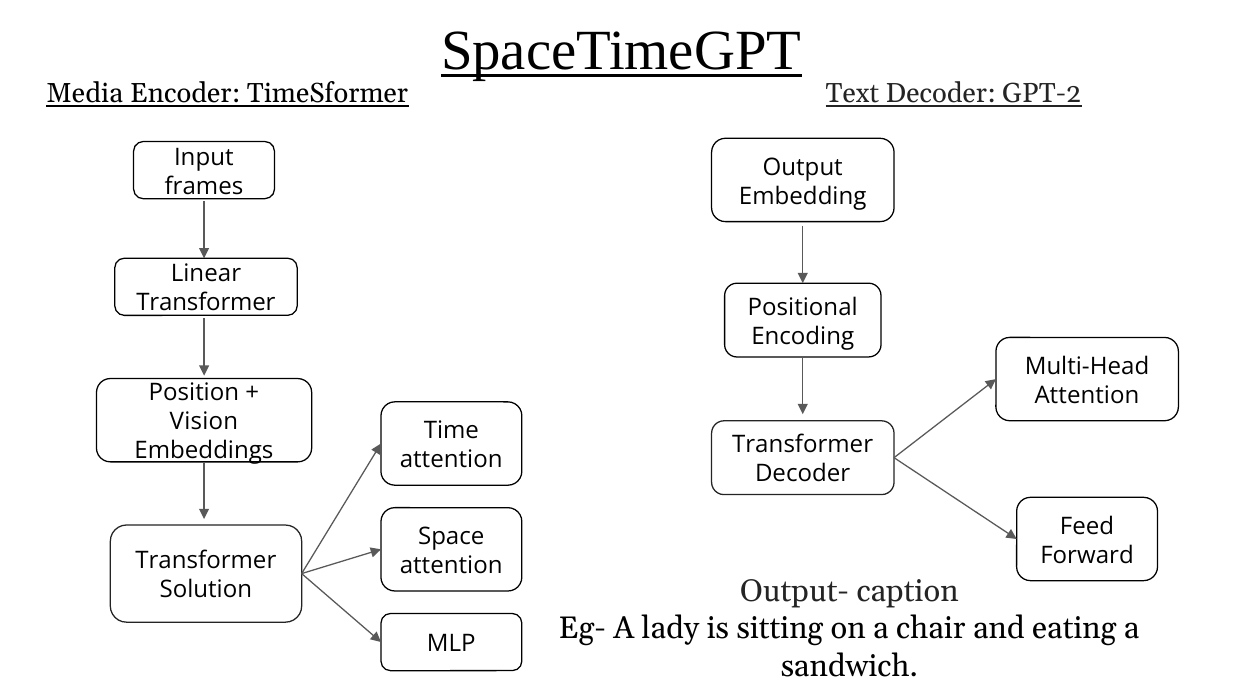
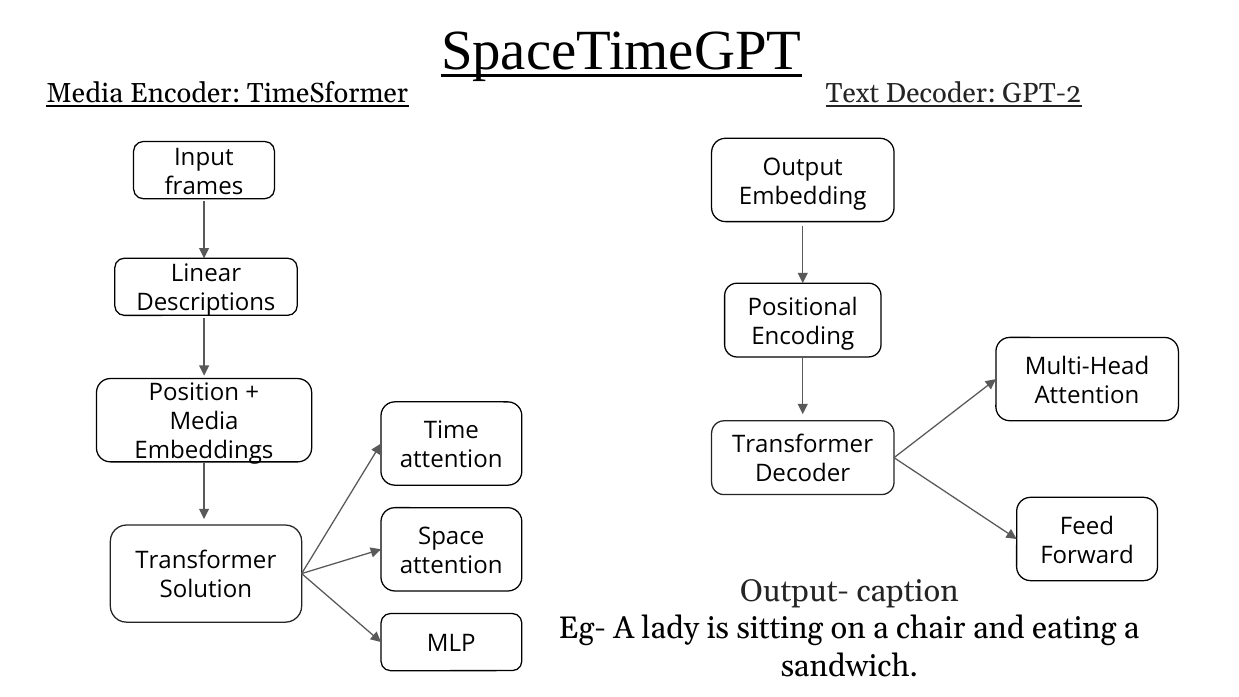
Transformer: Transformer -> Descriptions (206, 303)
Vision: Vision -> Media (204, 422)
